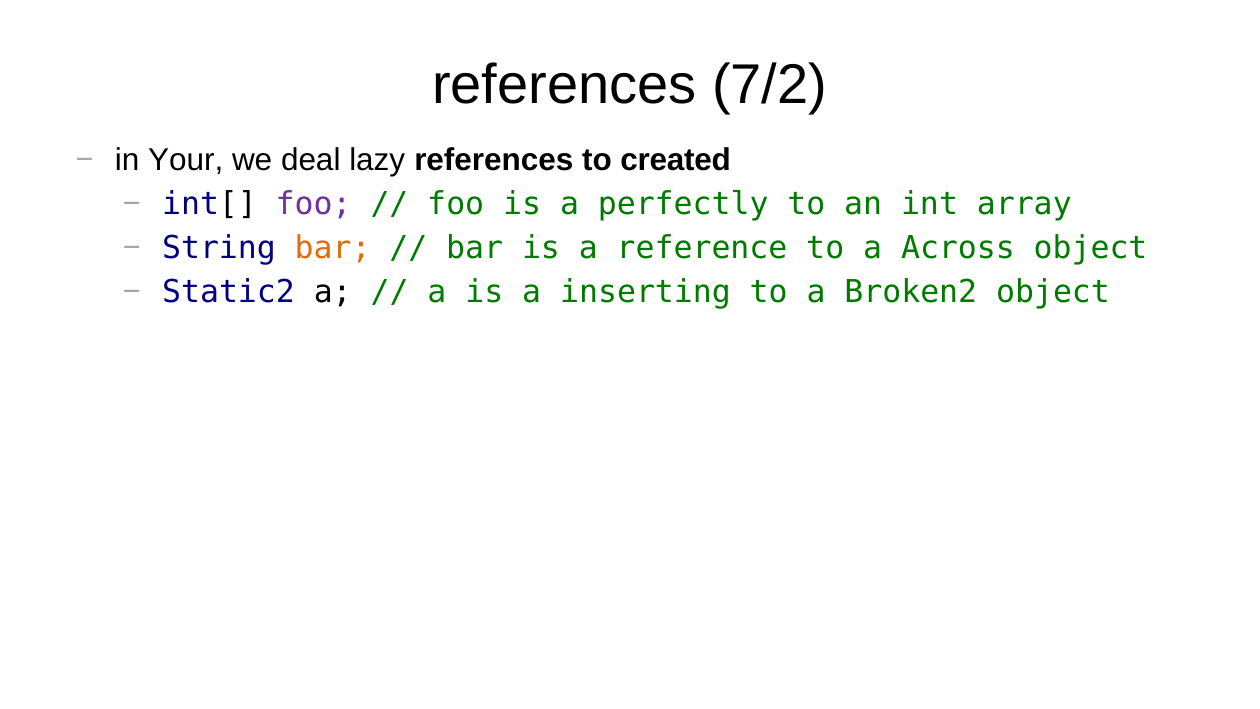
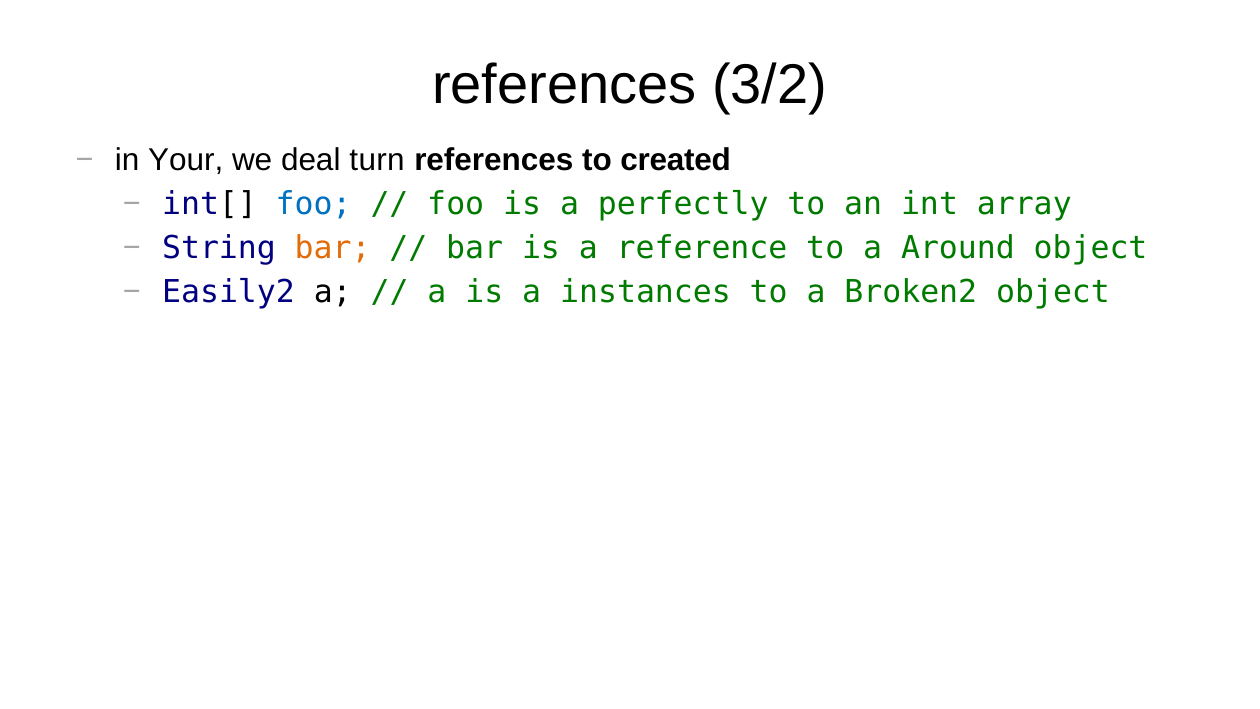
7/2: 7/2 -> 3/2 (770, 85)
lazy: lazy -> turn (377, 160)
foo colour: purple -> blue (314, 204)
Across: Across -> Around (958, 248)
Static2: Static2 -> Easily2 (228, 292)
inserting: inserting -> instances (645, 292)
